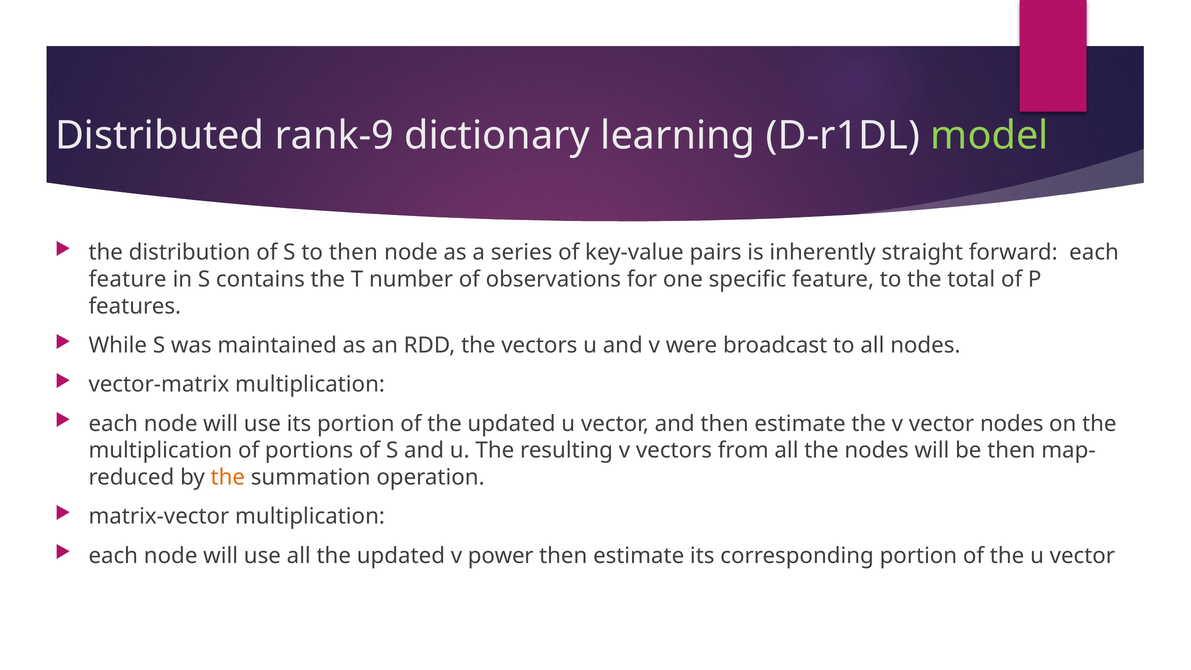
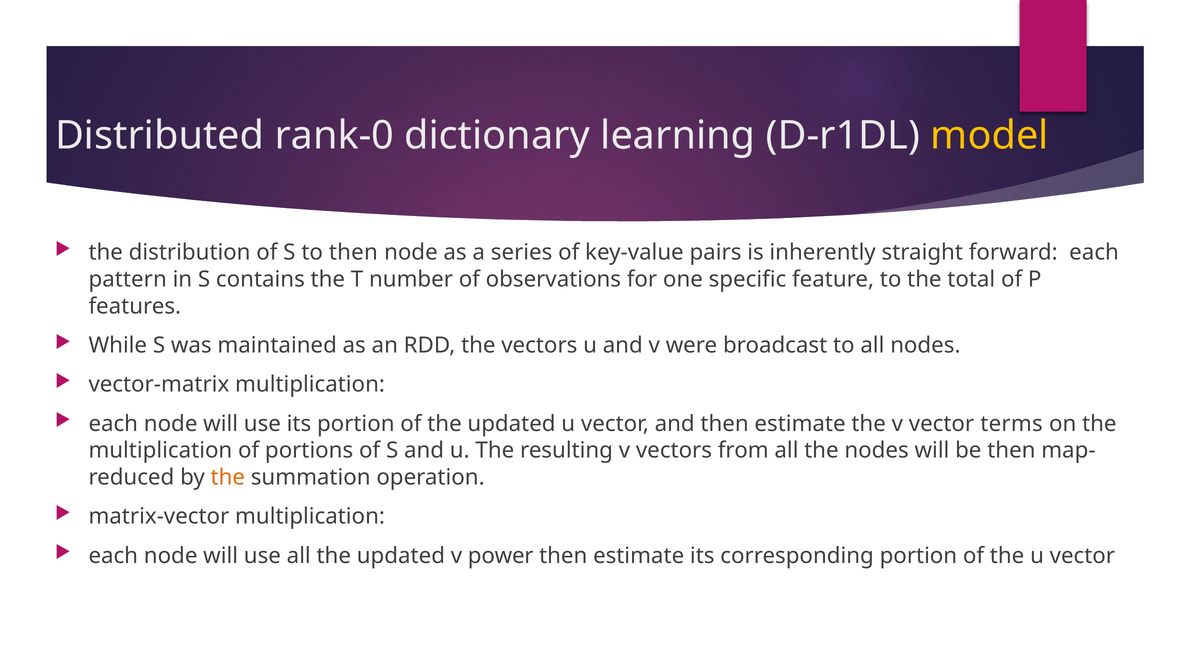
rank-9: rank-9 -> rank-0 (334, 136)
model colour: light green -> yellow (990, 136)
feature: feature -> pattern (128, 279)
vector nodes: nodes -> terms (1012, 424)
